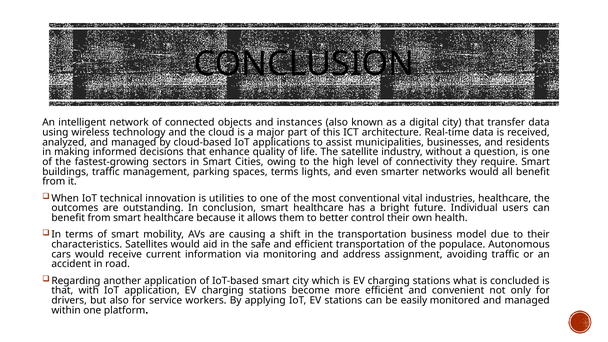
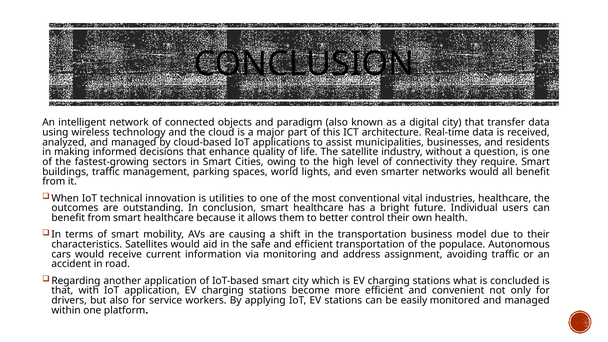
instances: instances -> paradigm (300, 123)
spaces terms: terms -> world (285, 172)
